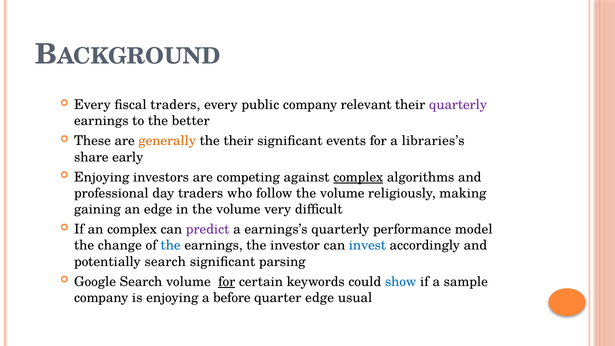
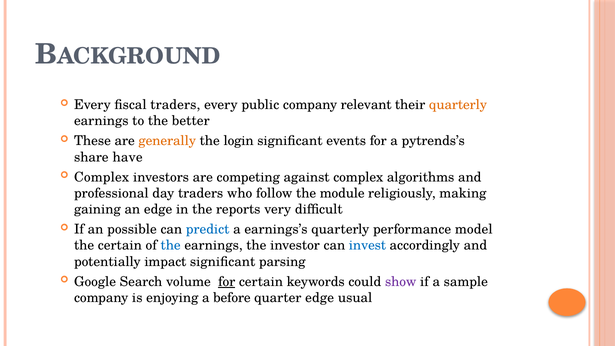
quarterly colour: purple -> orange (458, 105)
the their: their -> login (239, 141)
libraries’s: libraries’s -> pytrends’s (433, 141)
early: early -> have (128, 157)
Enjoying: Enjoying -> Complex (102, 177)
complex underline: present -> none (358, 177)
follow the volume: volume -> module (342, 193)
in the volume: volume -> reports (238, 209)
an complex: complex -> possible (132, 229)
predict colour: purple -> blue (208, 229)
the change: change -> certain (120, 245)
potentially search: search -> impact (165, 262)
show colour: blue -> purple (401, 282)
